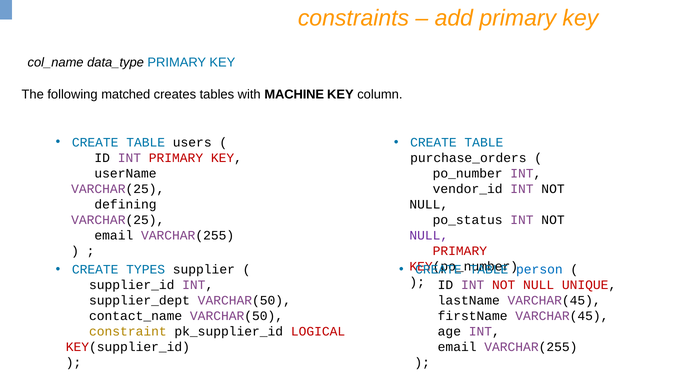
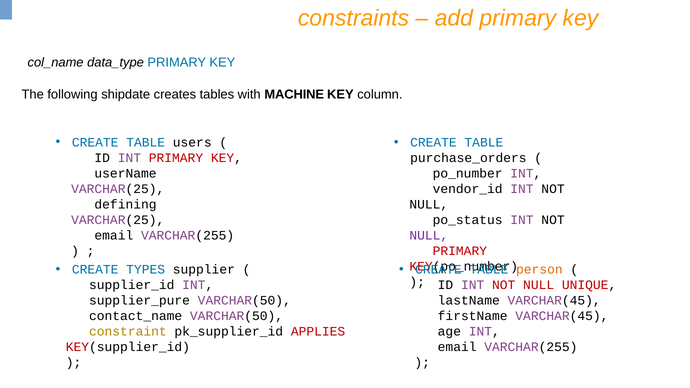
matched: matched -> shipdate (126, 94)
person colour: blue -> orange (539, 270)
supplier_dept: supplier_dept -> supplier_pure (140, 301)
LOGICAL: LOGICAL -> APPLIES (318, 332)
